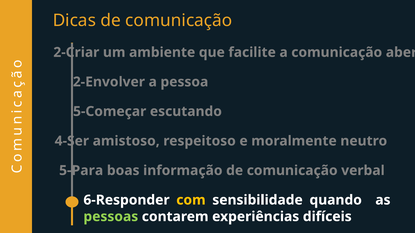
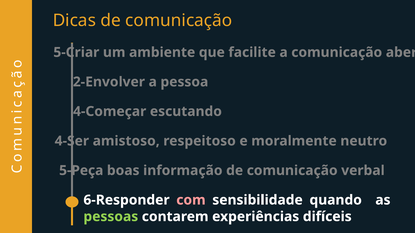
2-Criar: 2-Criar -> 5-Criar (76, 52)
5-Começar: 5-Começar -> 4-Começar (110, 112)
5-Para: 5-Para -> 5-Peça (81, 171)
com colour: yellow -> pink (191, 200)
